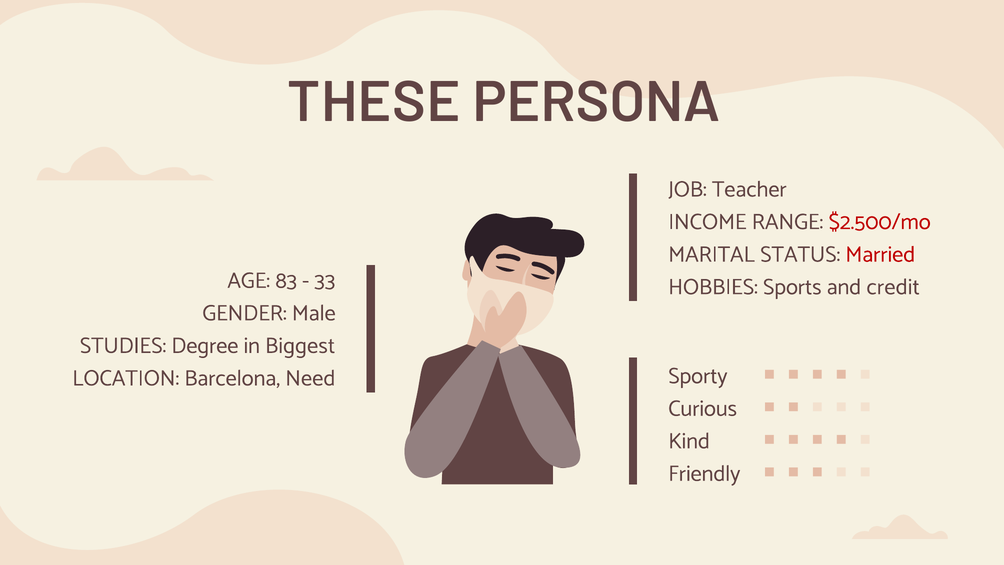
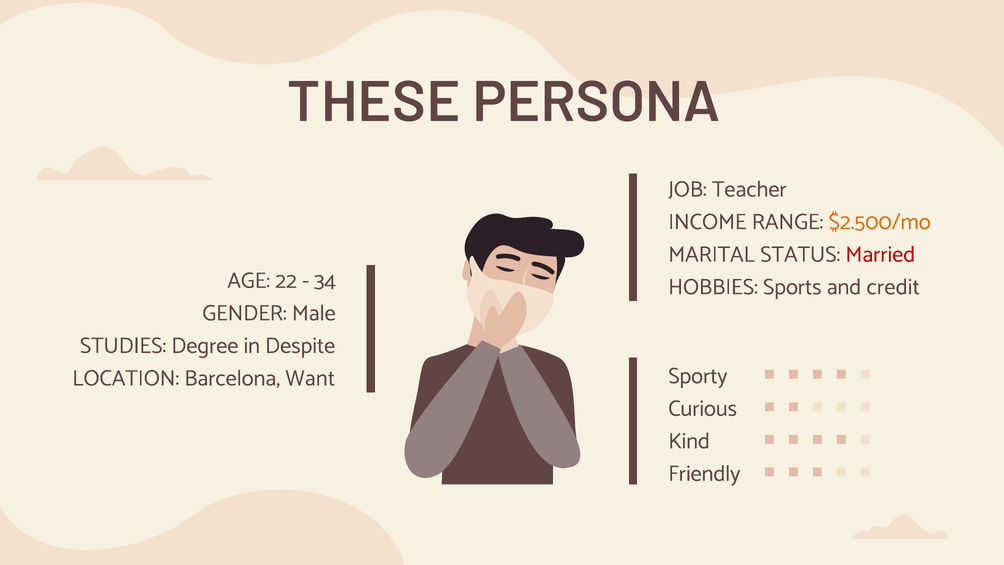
$2.500/mo colour: red -> orange (880, 222)
83: 83 -> 22 (286, 280)
33: 33 -> 34 (325, 280)
Biggest: Biggest -> Despite (300, 345)
Need: Need -> Want (310, 378)
